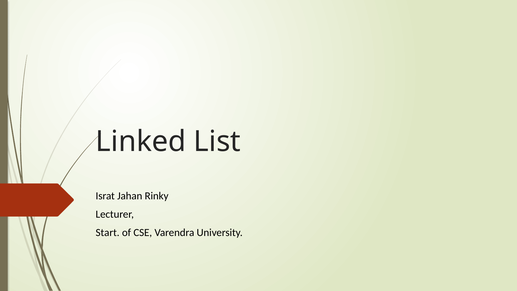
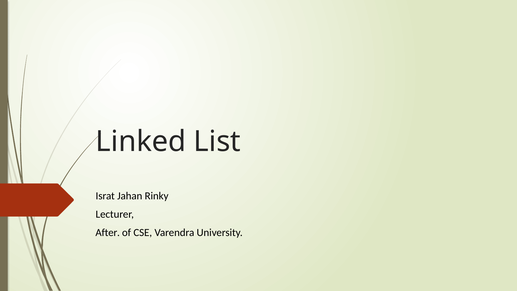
Start: Start -> After (108, 233)
